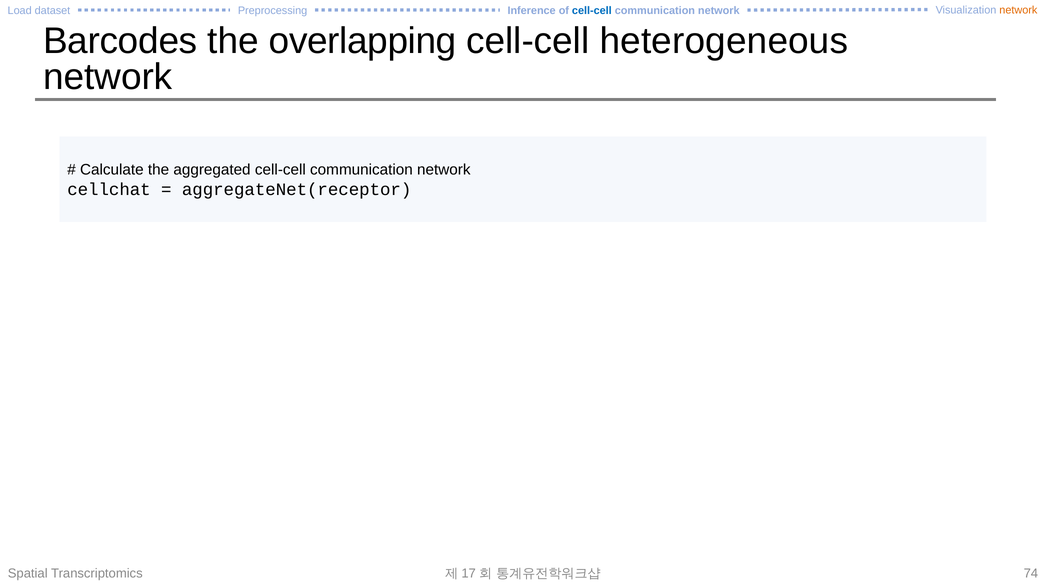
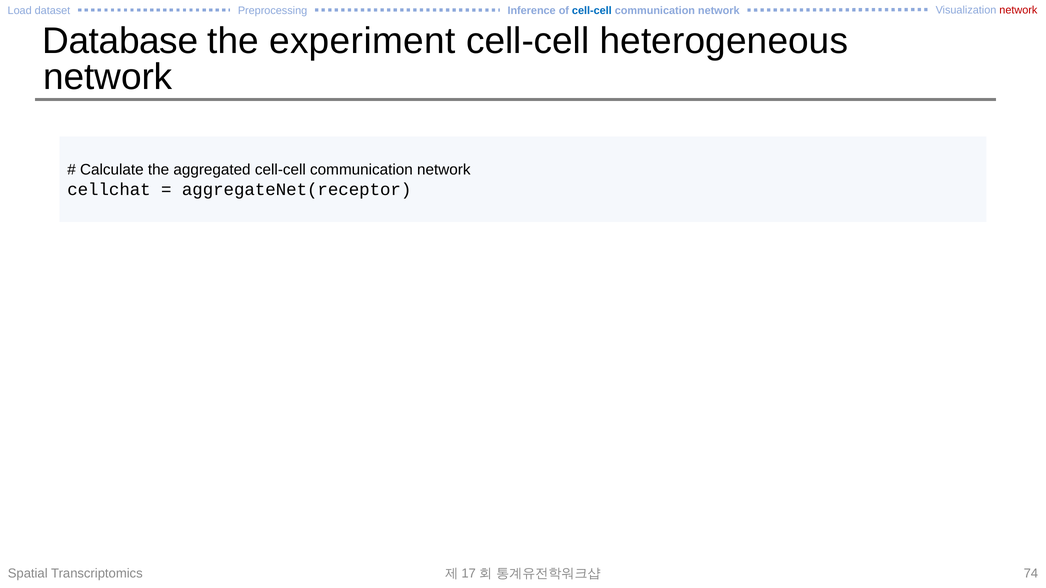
network colour: orange -> red (1018, 10)
Barcodes: Barcodes -> Database (120, 41)
overlapping: overlapping -> experiment (362, 41)
